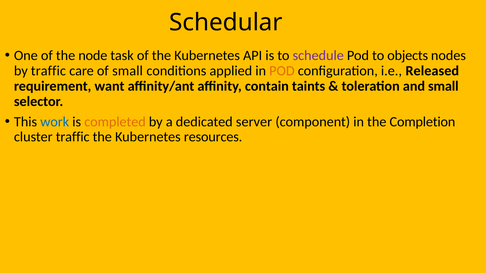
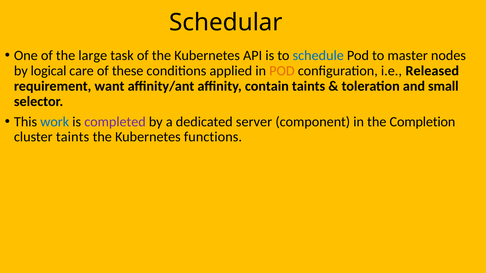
node: node -> large (93, 56)
schedule colour: purple -> blue (318, 56)
objects: objects -> master (408, 56)
by traffic: traffic -> logical (49, 71)
of small: small -> these (128, 71)
completed colour: orange -> purple (115, 122)
cluster traffic: traffic -> taints (73, 137)
resources: resources -> functions (213, 137)
